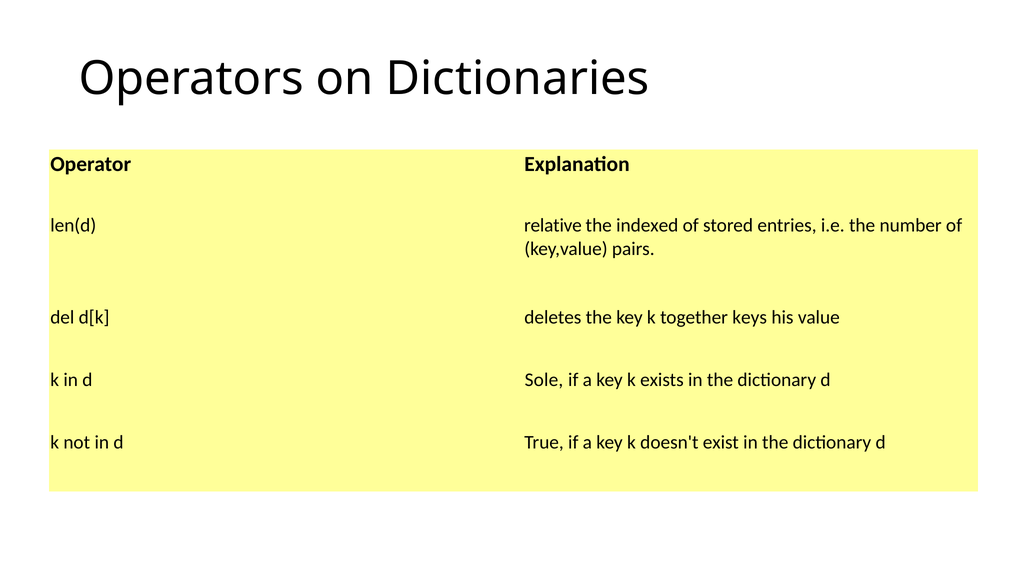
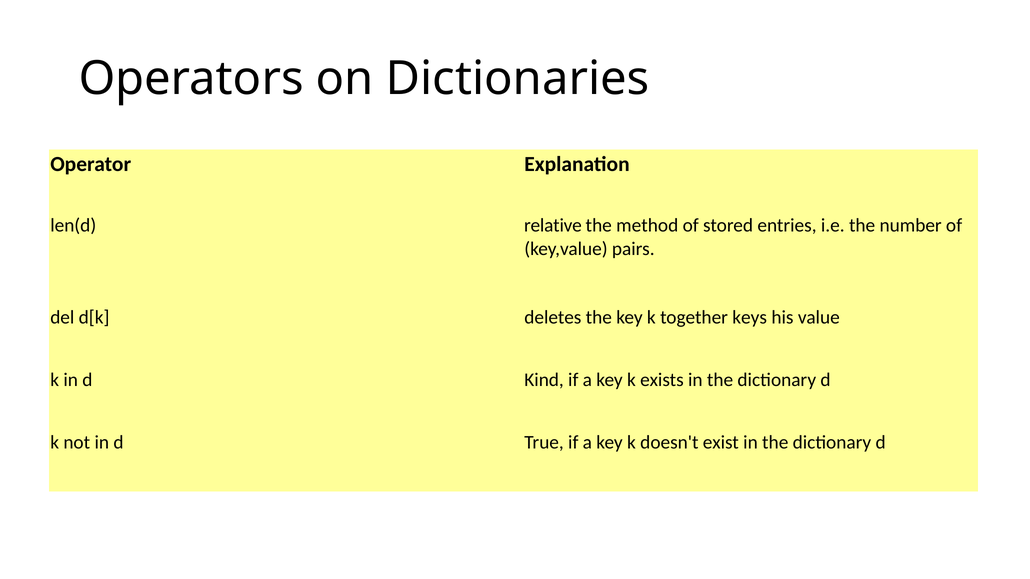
indexed: indexed -> method (647, 226)
Sole: Sole -> Kind (544, 380)
